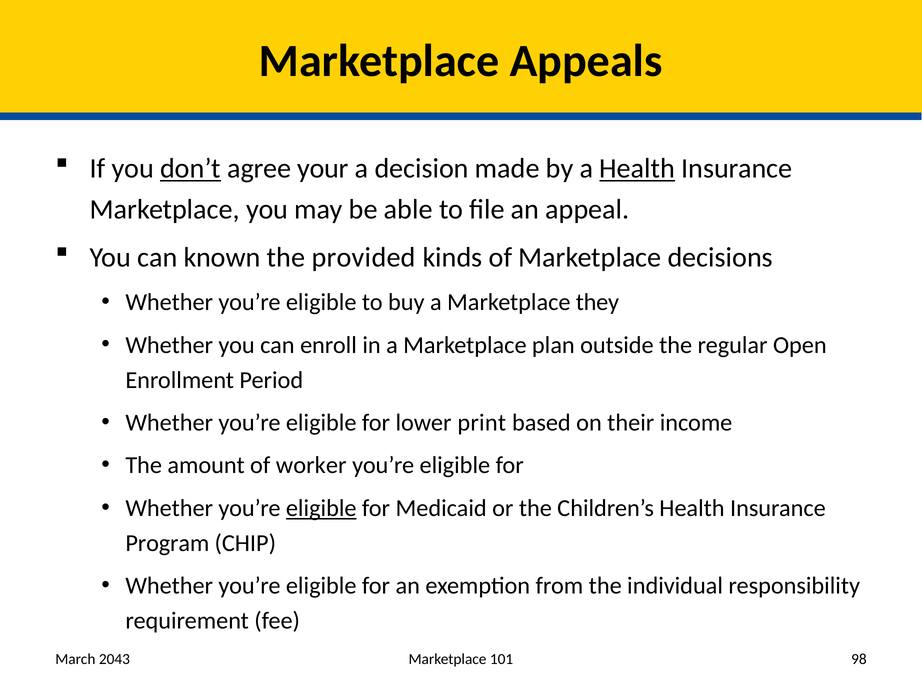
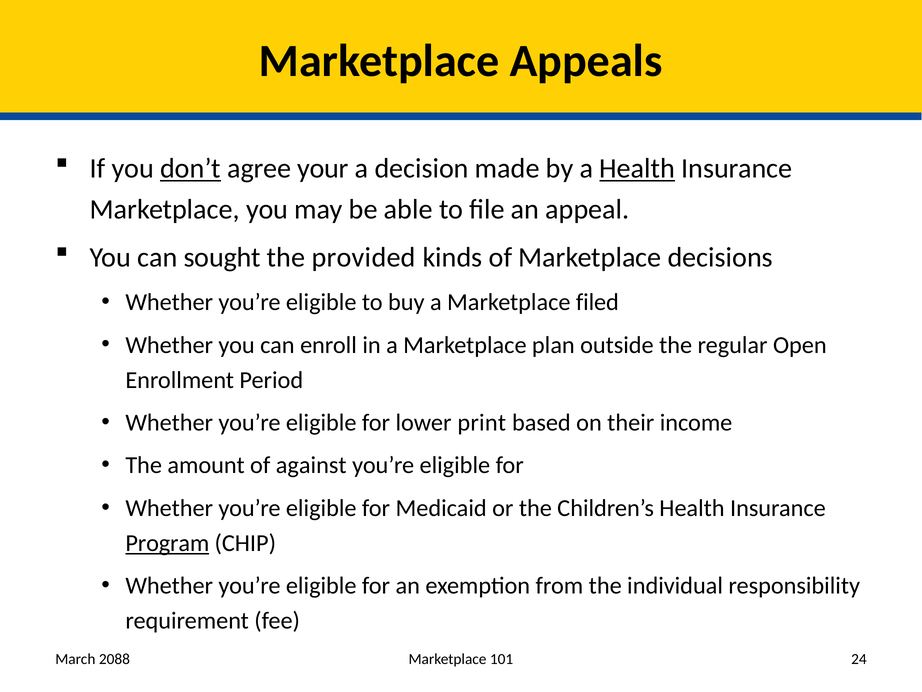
known: known -> sought (222, 257)
they: they -> filed (597, 302)
worker: worker -> against (311, 465)
eligible underline: present -> none (321, 508)
Program underline: none -> present (167, 543)
2043: 2043 -> 2088 (114, 659)
98: 98 -> 24 (859, 659)
